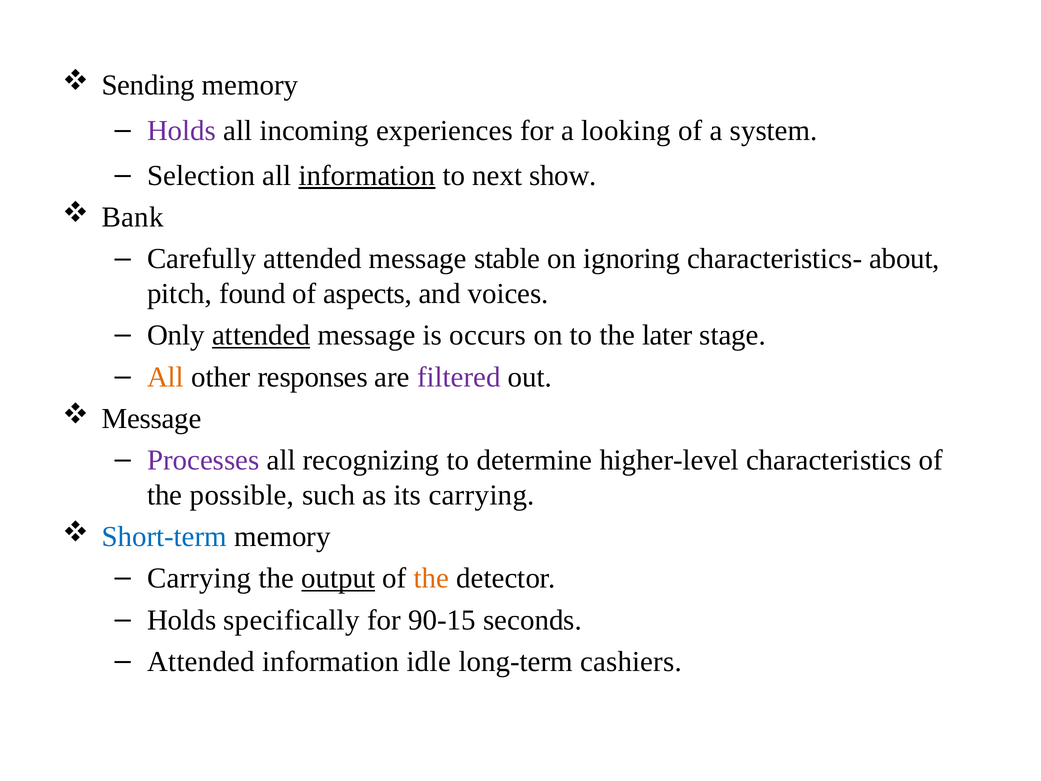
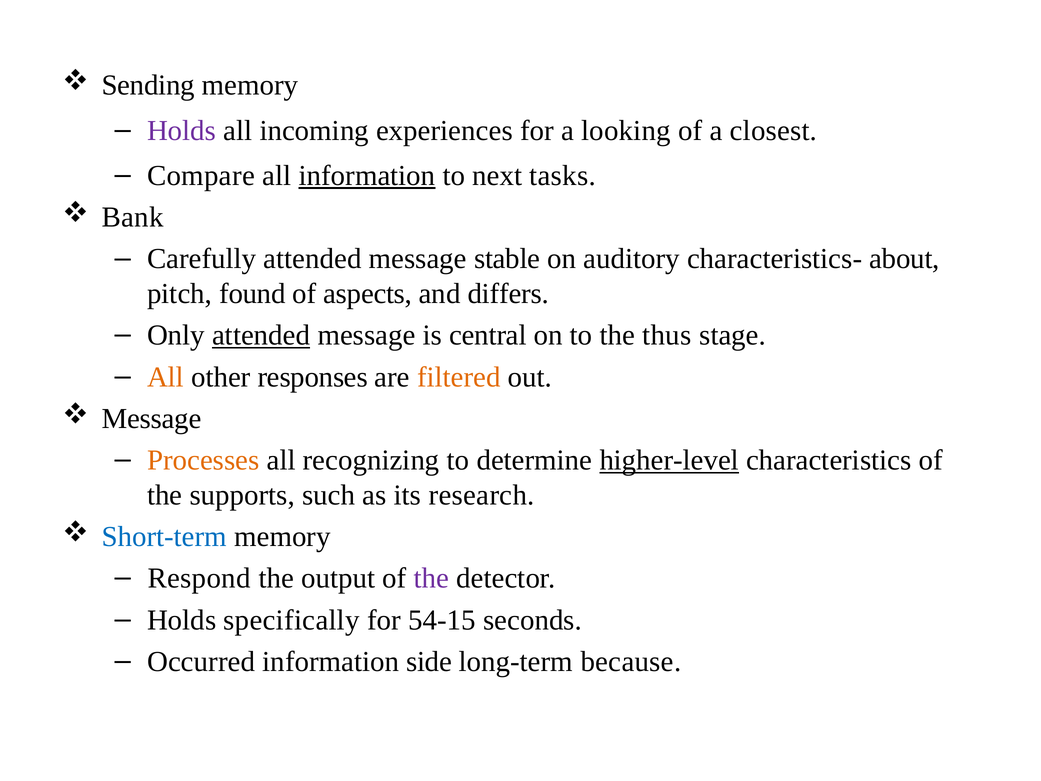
system: system -> closest (773, 130)
Selection: Selection -> Compare (201, 176)
show: show -> tasks (563, 176)
ignoring: ignoring -> auditory (632, 259)
voices: voices -> differs (508, 294)
occurs: occurs -> central (488, 335)
later: later -> thus (667, 335)
filtered colour: purple -> orange (459, 377)
Processes colour: purple -> orange (203, 460)
higher-level underline: none -> present (669, 460)
possible: possible -> supports (242, 495)
its carrying: carrying -> research (482, 495)
Carrying: Carrying -> Respond (199, 578)
output underline: present -> none (338, 578)
the colour: orange -> purple (431, 578)
90-15: 90-15 -> 54-15 (442, 620)
Attended: Attended -> Occurred (201, 661)
idle: idle -> side (429, 661)
cashiers: cashiers -> because (631, 661)
